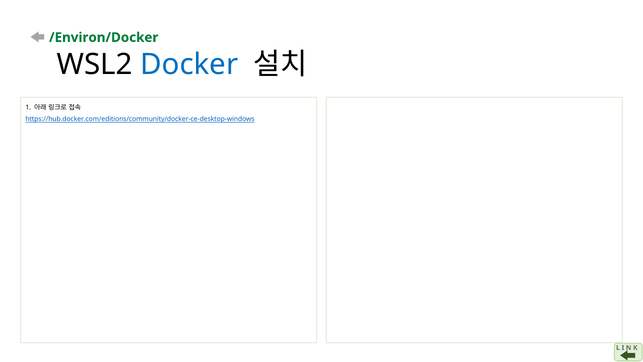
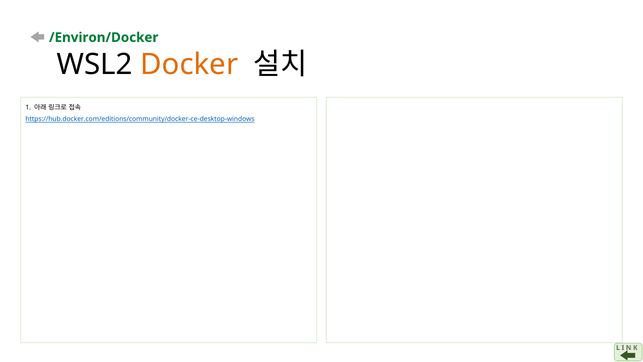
Docker colour: blue -> orange (189, 64)
